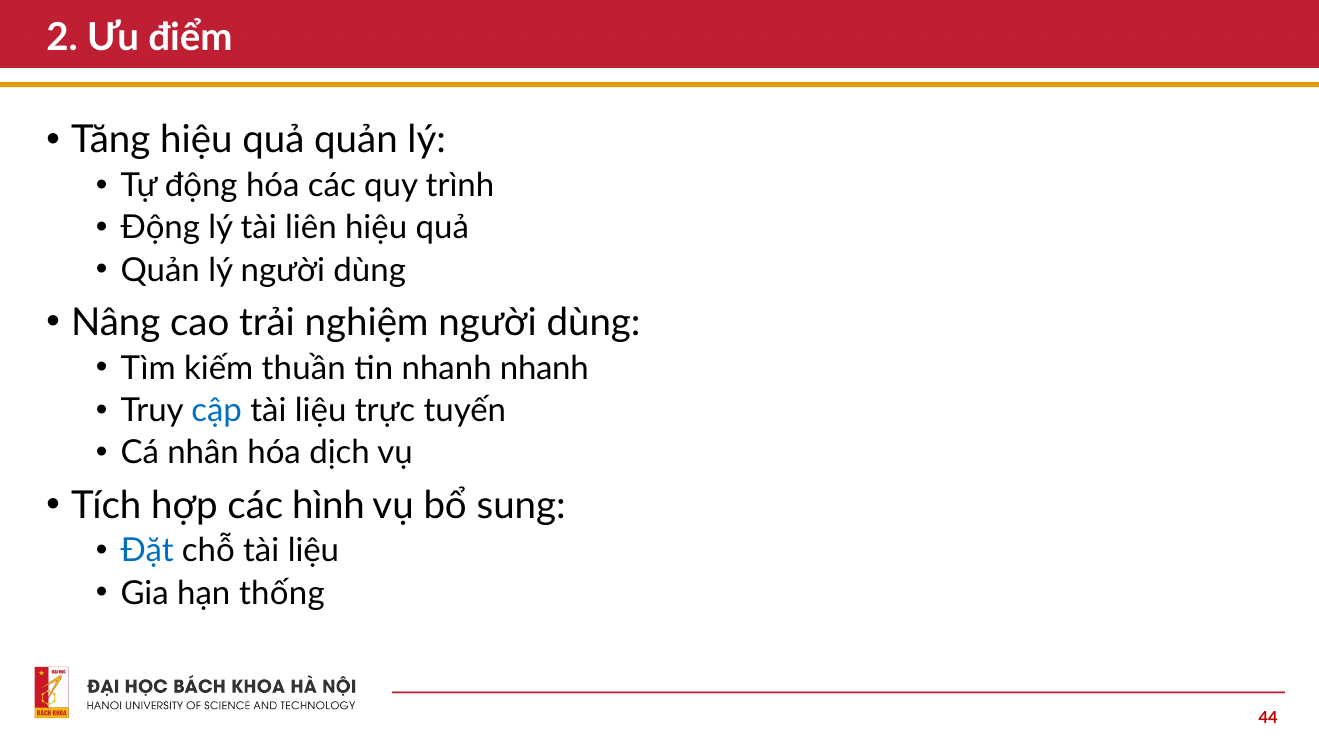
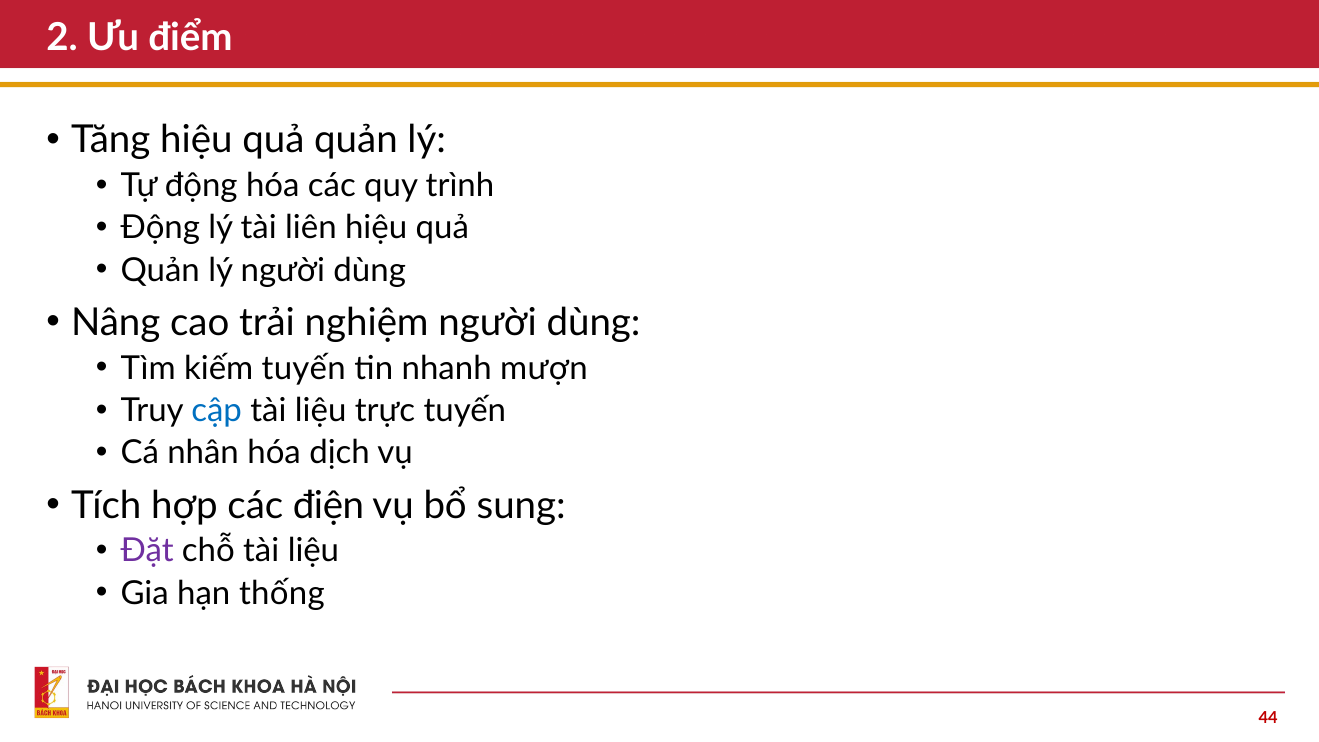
kiếm thuần: thuần -> tuyến (304, 368)
nhanh nhanh: nhanh -> mượn (544, 368)
hình: hình -> điện (328, 505)
Đặt colour: blue -> purple (147, 551)
